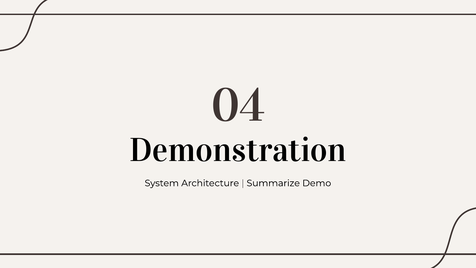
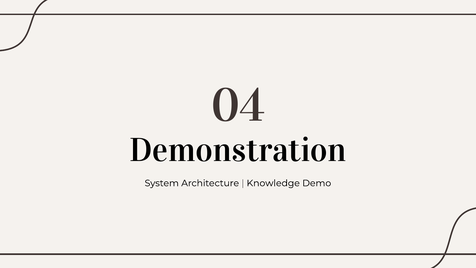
Summarize: Summarize -> Knowledge (273, 183)
